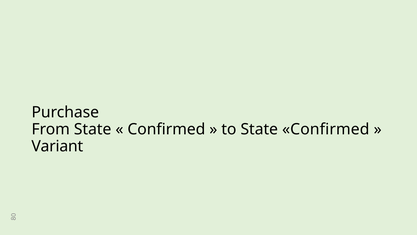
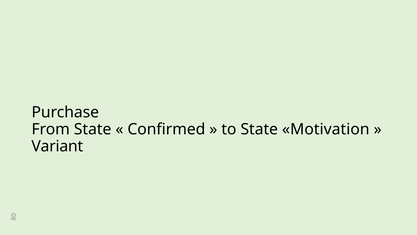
State Confirmed: Confirmed -> Motivation (326, 129)
